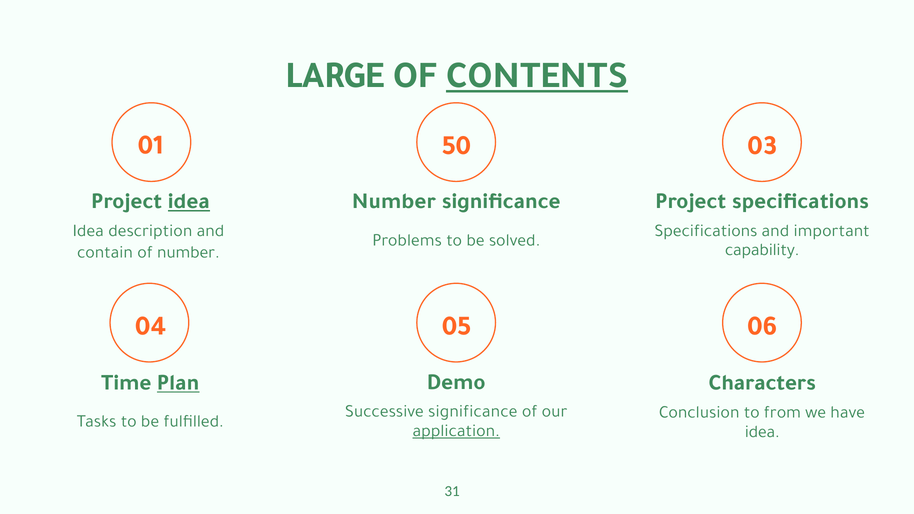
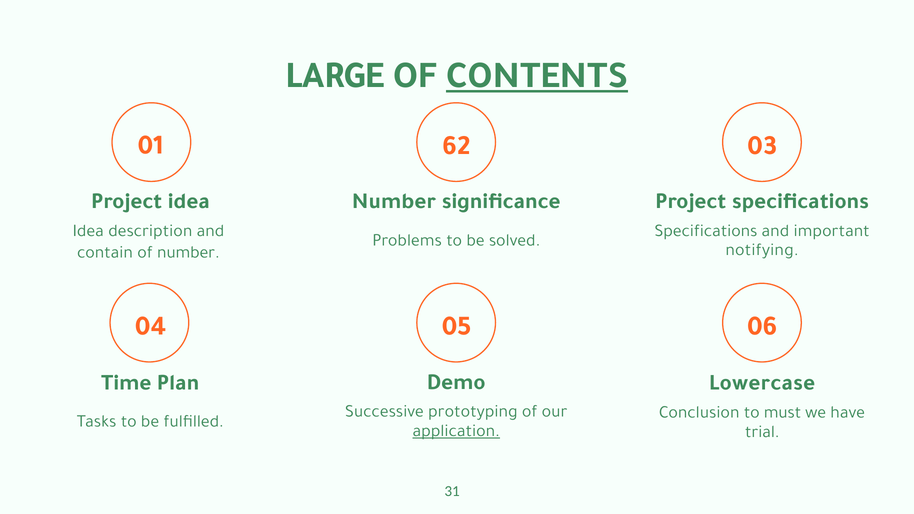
50: 50 -> 62 (456, 145)
idea underline: present -> none (189, 201)
capability: capability -> notifying (762, 250)
Plan underline: present -> none (178, 382)
Characters: Characters -> Lowercase (762, 382)
Successive significance: significance -> prototyping (473, 411)
from: from -> must (782, 412)
idea: idea -> trial (762, 431)
